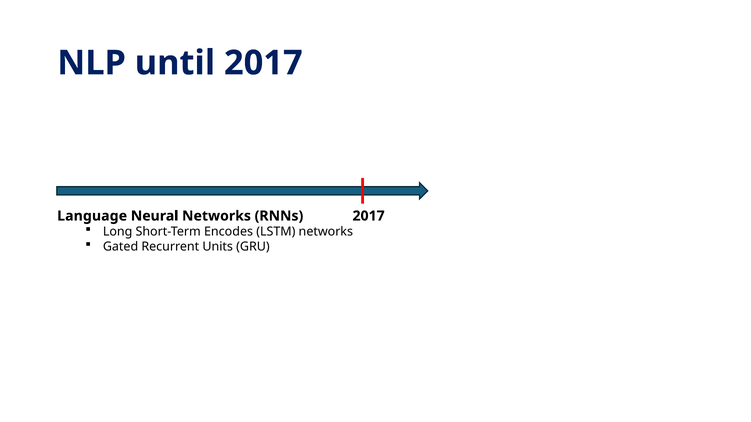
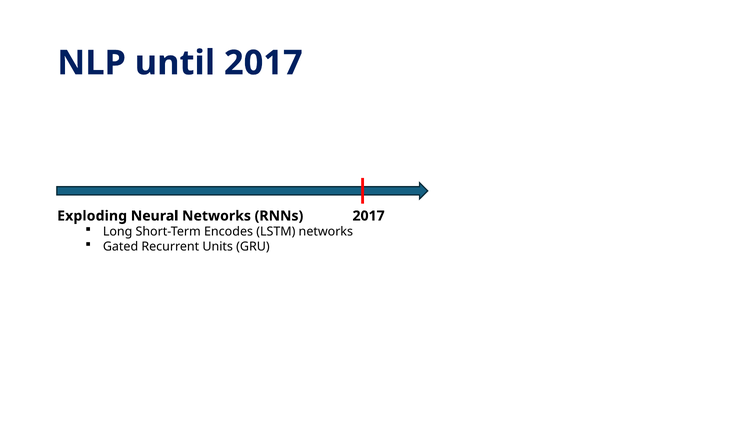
Language: Language -> Exploding (92, 216)
